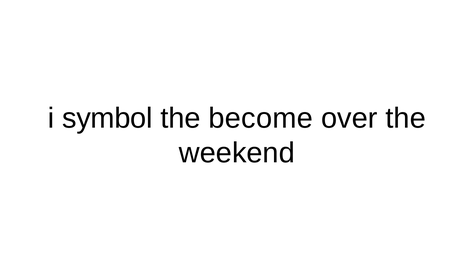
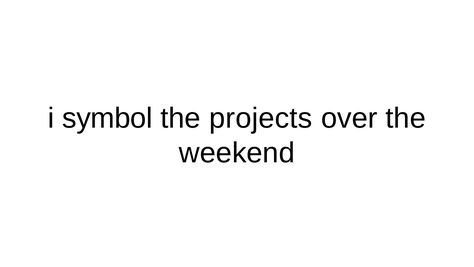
become: become -> projects (261, 118)
